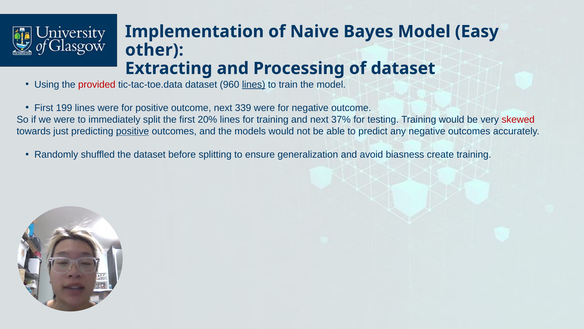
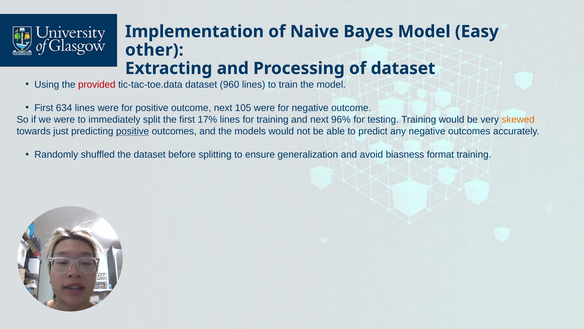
lines underline: present -> none (254, 84)
199: 199 -> 634 (64, 108)
339: 339 -> 105 (243, 108)
20%: 20% -> 17% (207, 119)
37%: 37% -> 96% (341, 119)
skewed colour: red -> orange (518, 119)
create: create -> format (440, 154)
